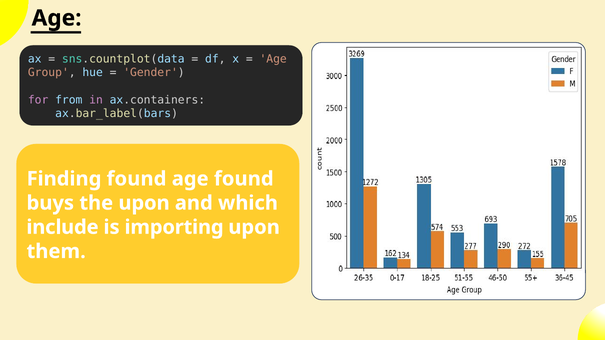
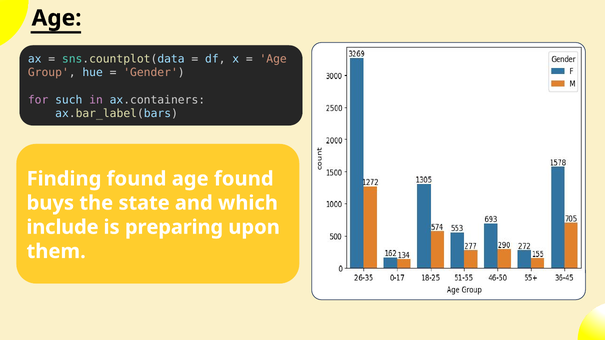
from: from -> such (69, 100)
the upon: upon -> state (144, 203)
importing: importing -> preparing (174, 227)
